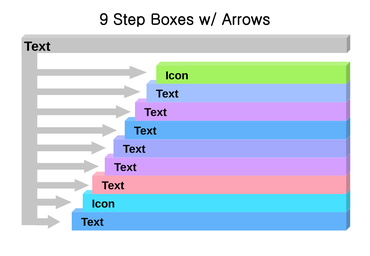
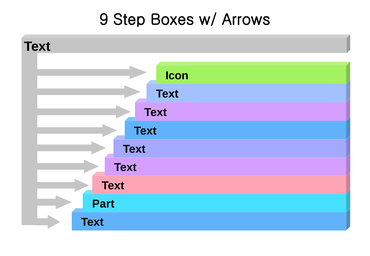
Icon: Icon -> Part (103, 204)
